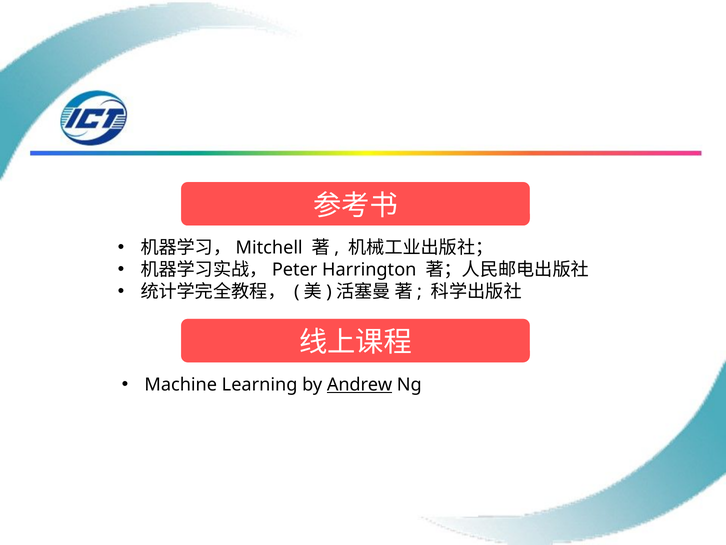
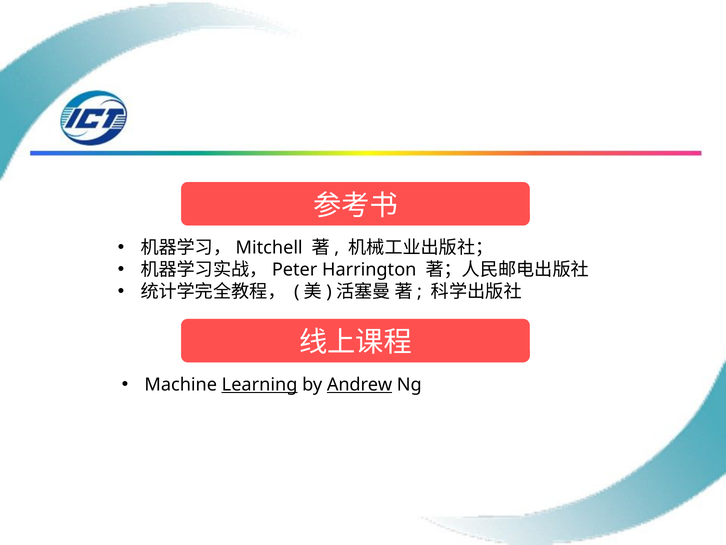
Learning underline: none -> present (260, 384)
